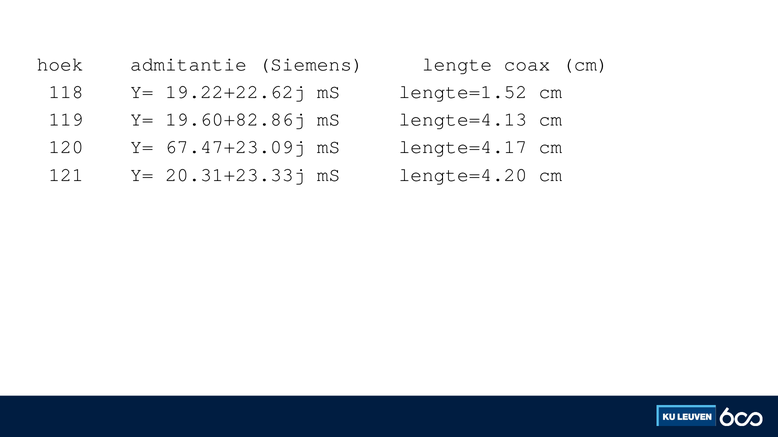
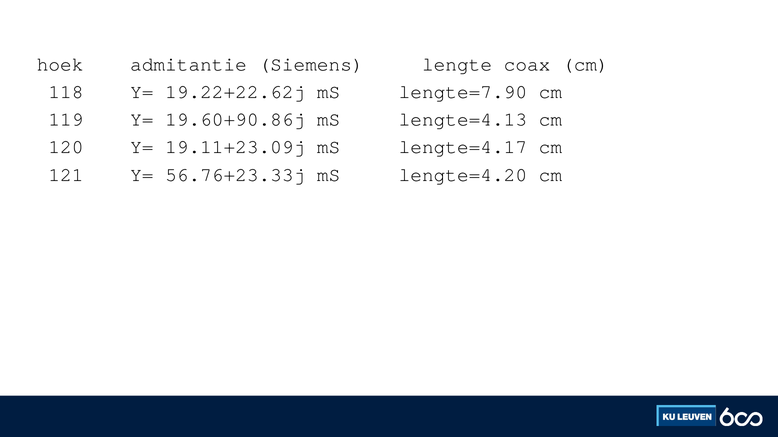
lengte=1.52: lengte=1.52 -> lengte=7.90 (463, 92)
19.60+82.86j: 19.60+82.86j -> 19.60+90.86j (235, 120)
67.47+23.09j: 67.47+23.09j -> 19.11+23.09j (235, 147)
20.31+23.33j: 20.31+23.33j -> 56.76+23.33j (235, 175)
